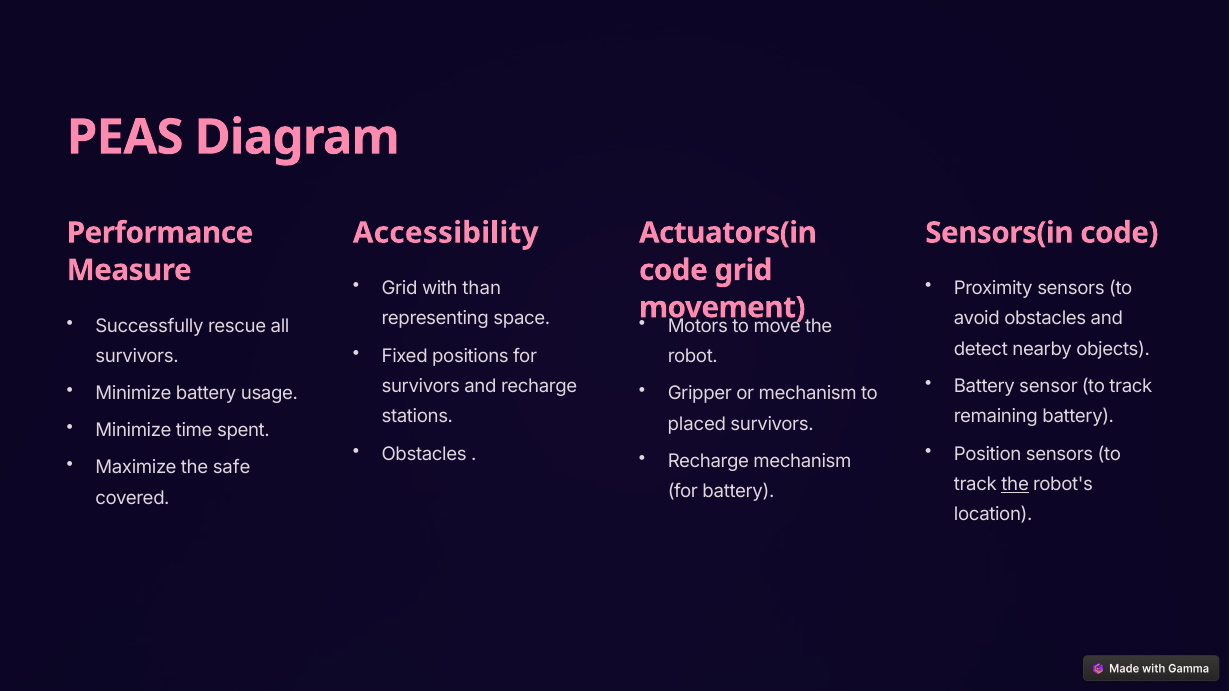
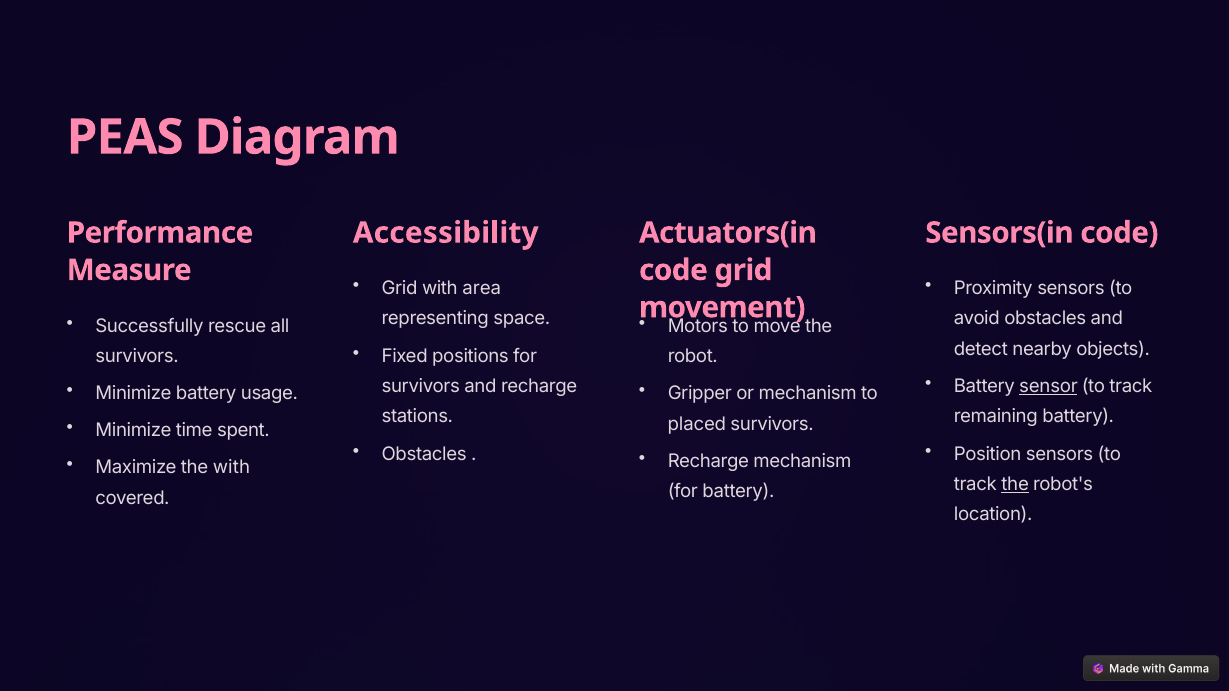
than: than -> area (482, 289)
sensor underline: none -> present (1049, 387)
the safe: safe -> with (231, 468)
